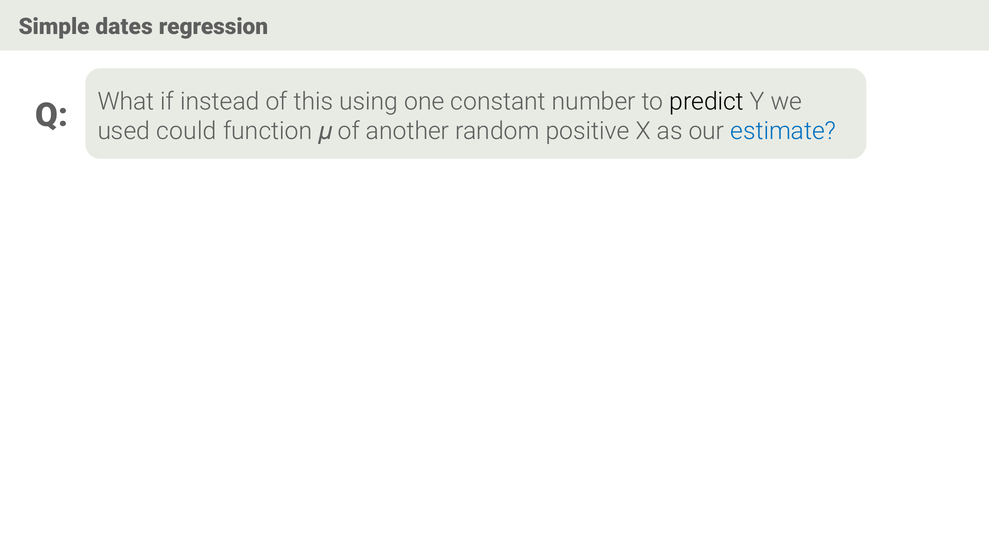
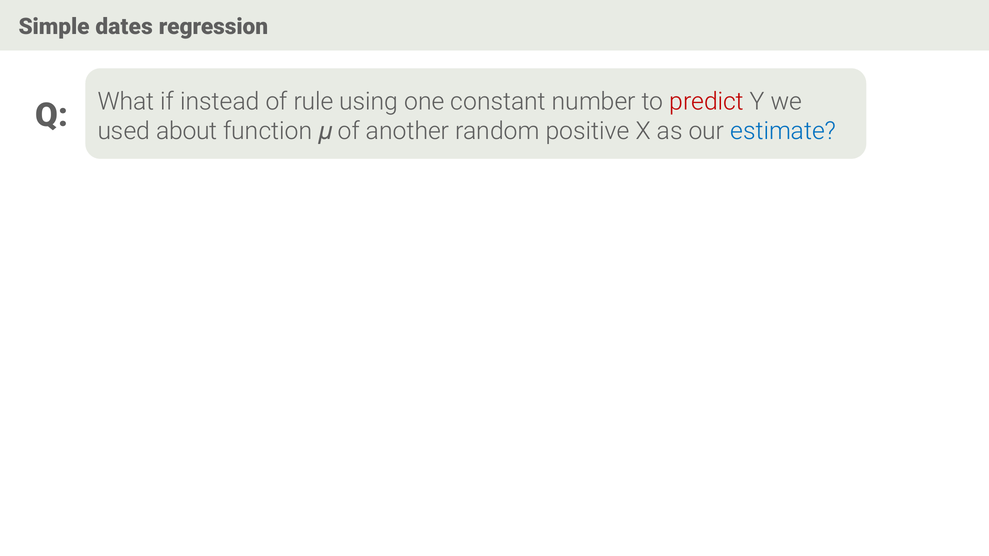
this: this -> rule (313, 102)
predict colour: black -> red (707, 102)
could: could -> about (187, 131)
